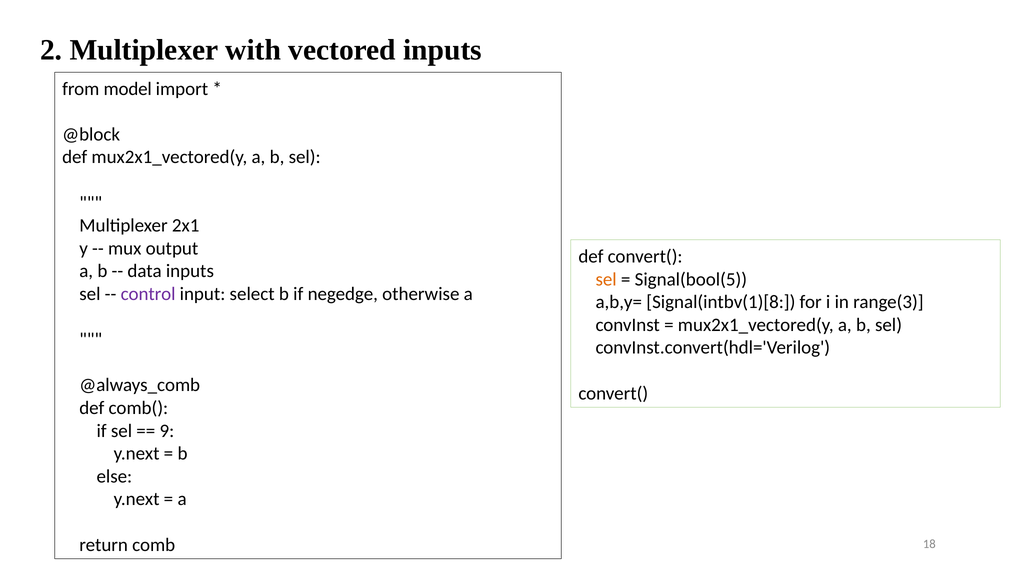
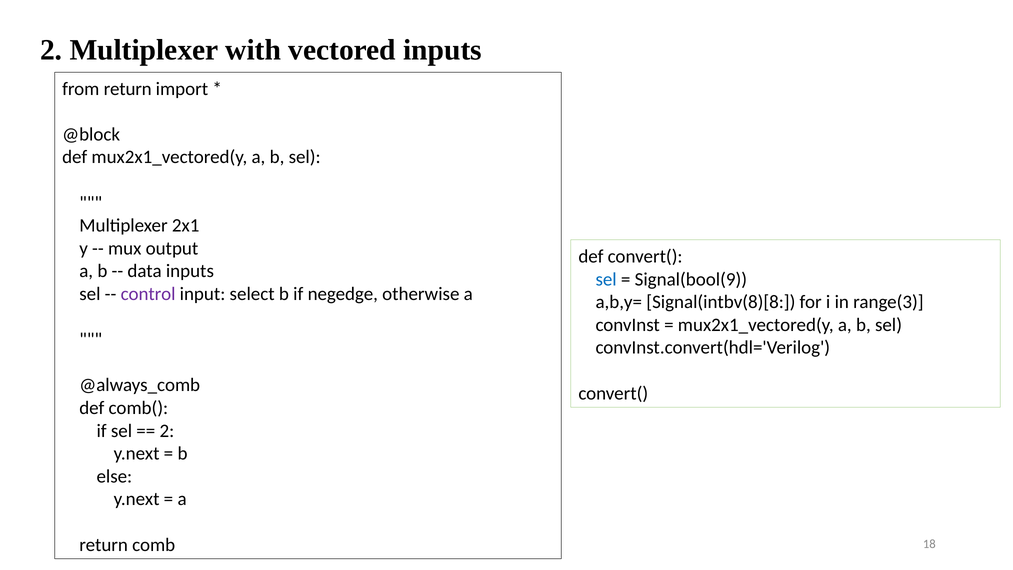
from model: model -> return (128, 89)
sel colour: orange -> blue (606, 279)
Signal(bool(5: Signal(bool(5 -> Signal(bool(9 (691, 279)
Signal(intbv(1)[8: Signal(intbv(1)[8 -> Signal(intbv(8)[8 (721, 302)
9: 9 -> 2 (167, 431)
